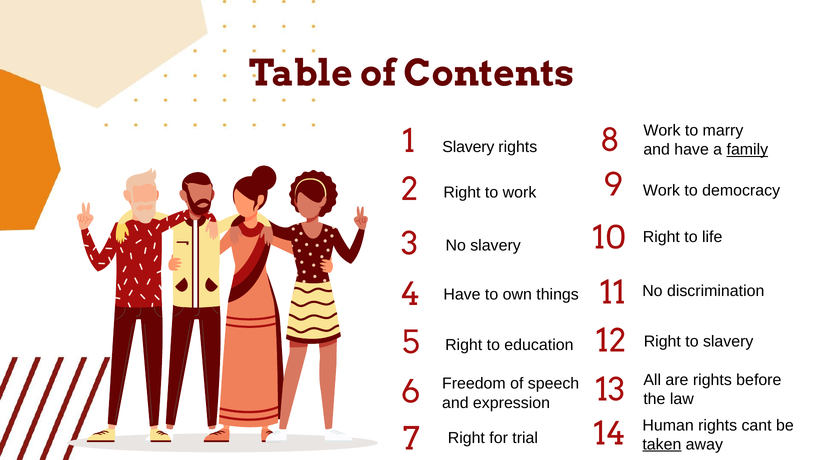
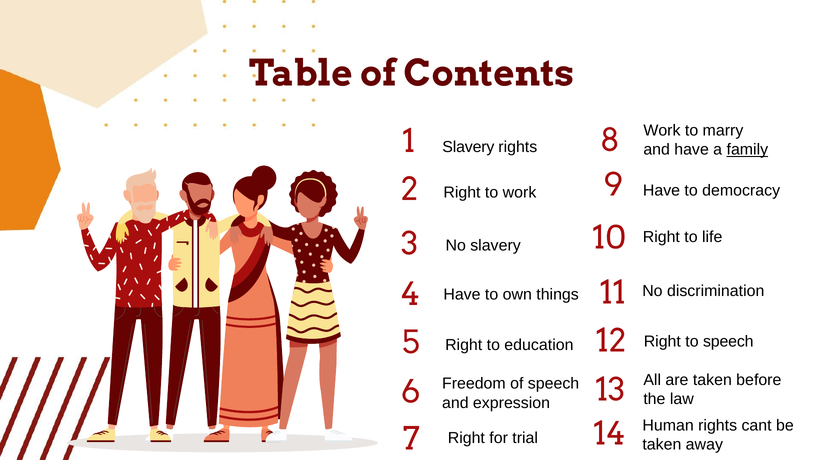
Work: Work -> Have (662, 190)
to slavery: slavery -> speech (728, 342)
are rights: rights -> taken (712, 380)
taken underline: present -> none (662, 445)
